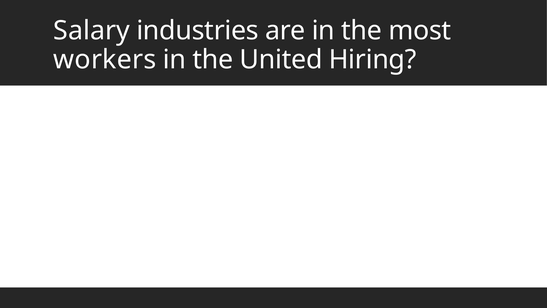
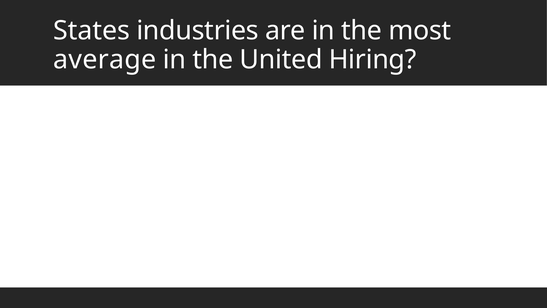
Salary: Salary -> States (92, 31)
workers: workers -> average (105, 60)
